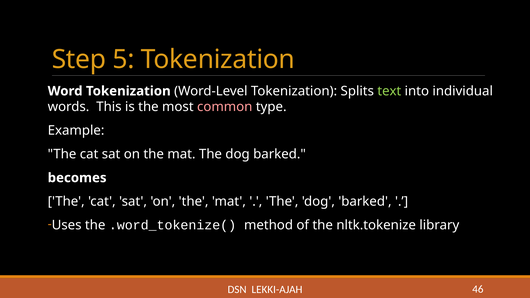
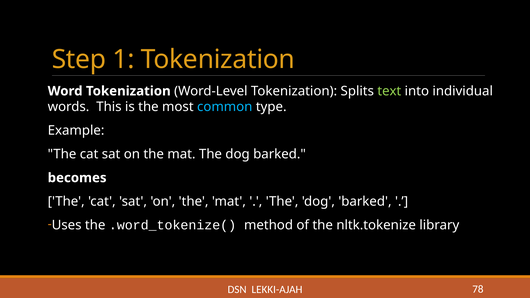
5: 5 -> 1 (124, 59)
common colour: pink -> light blue (225, 107)
46: 46 -> 78 (478, 289)
